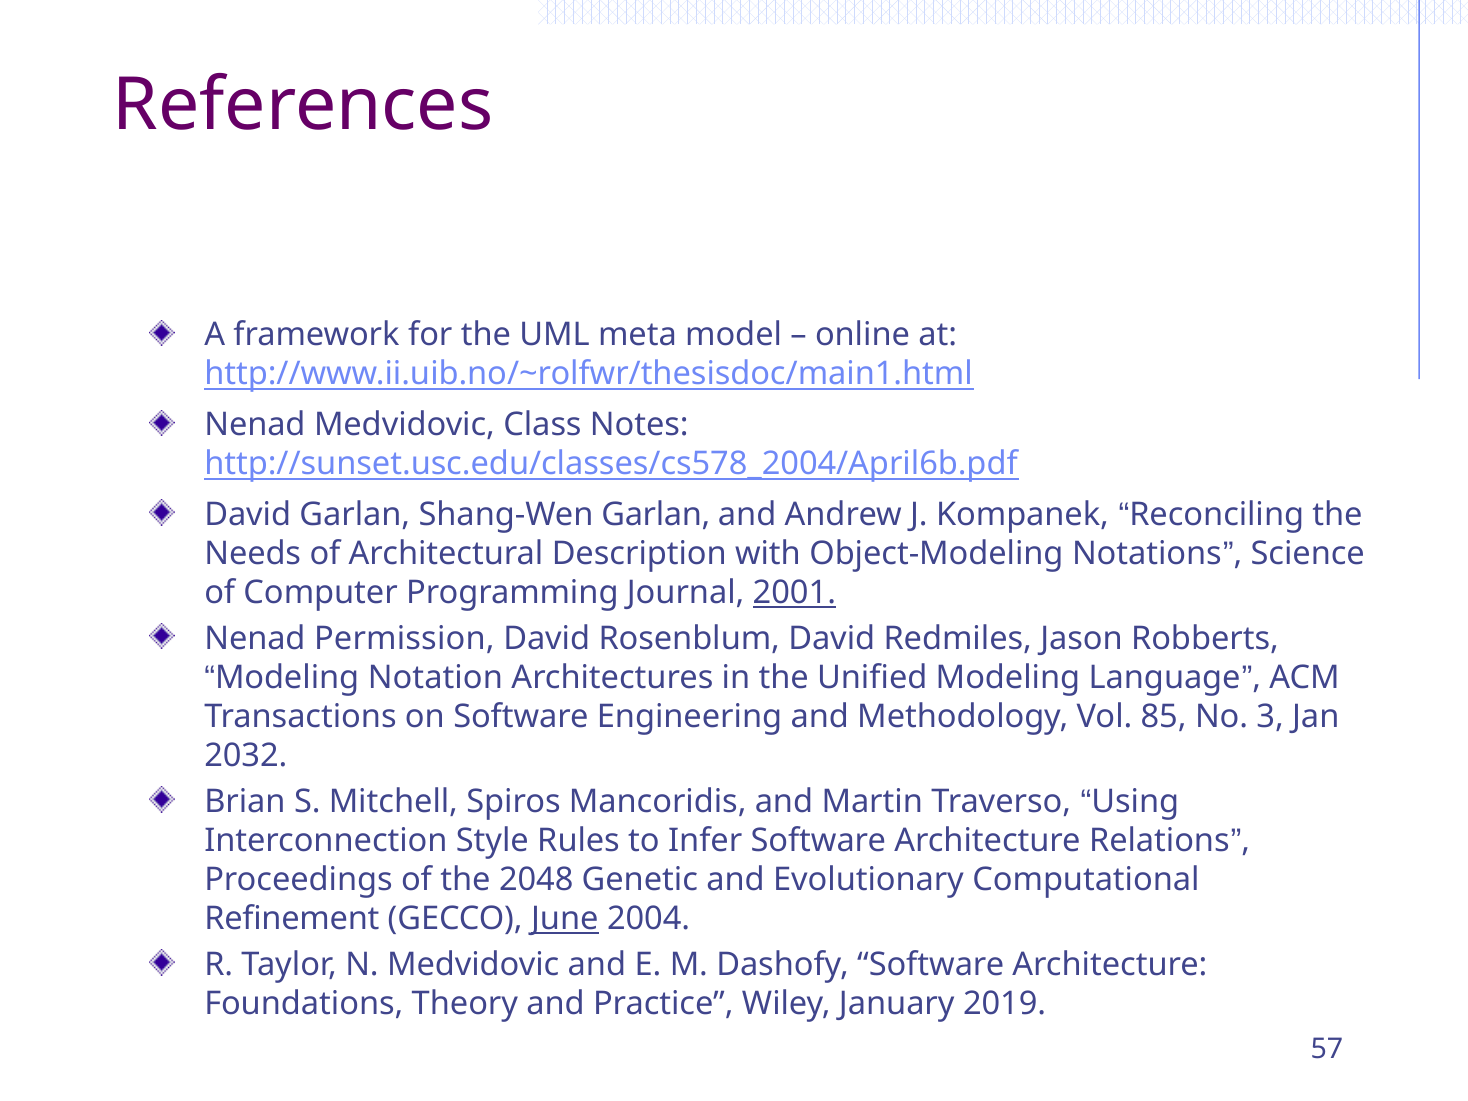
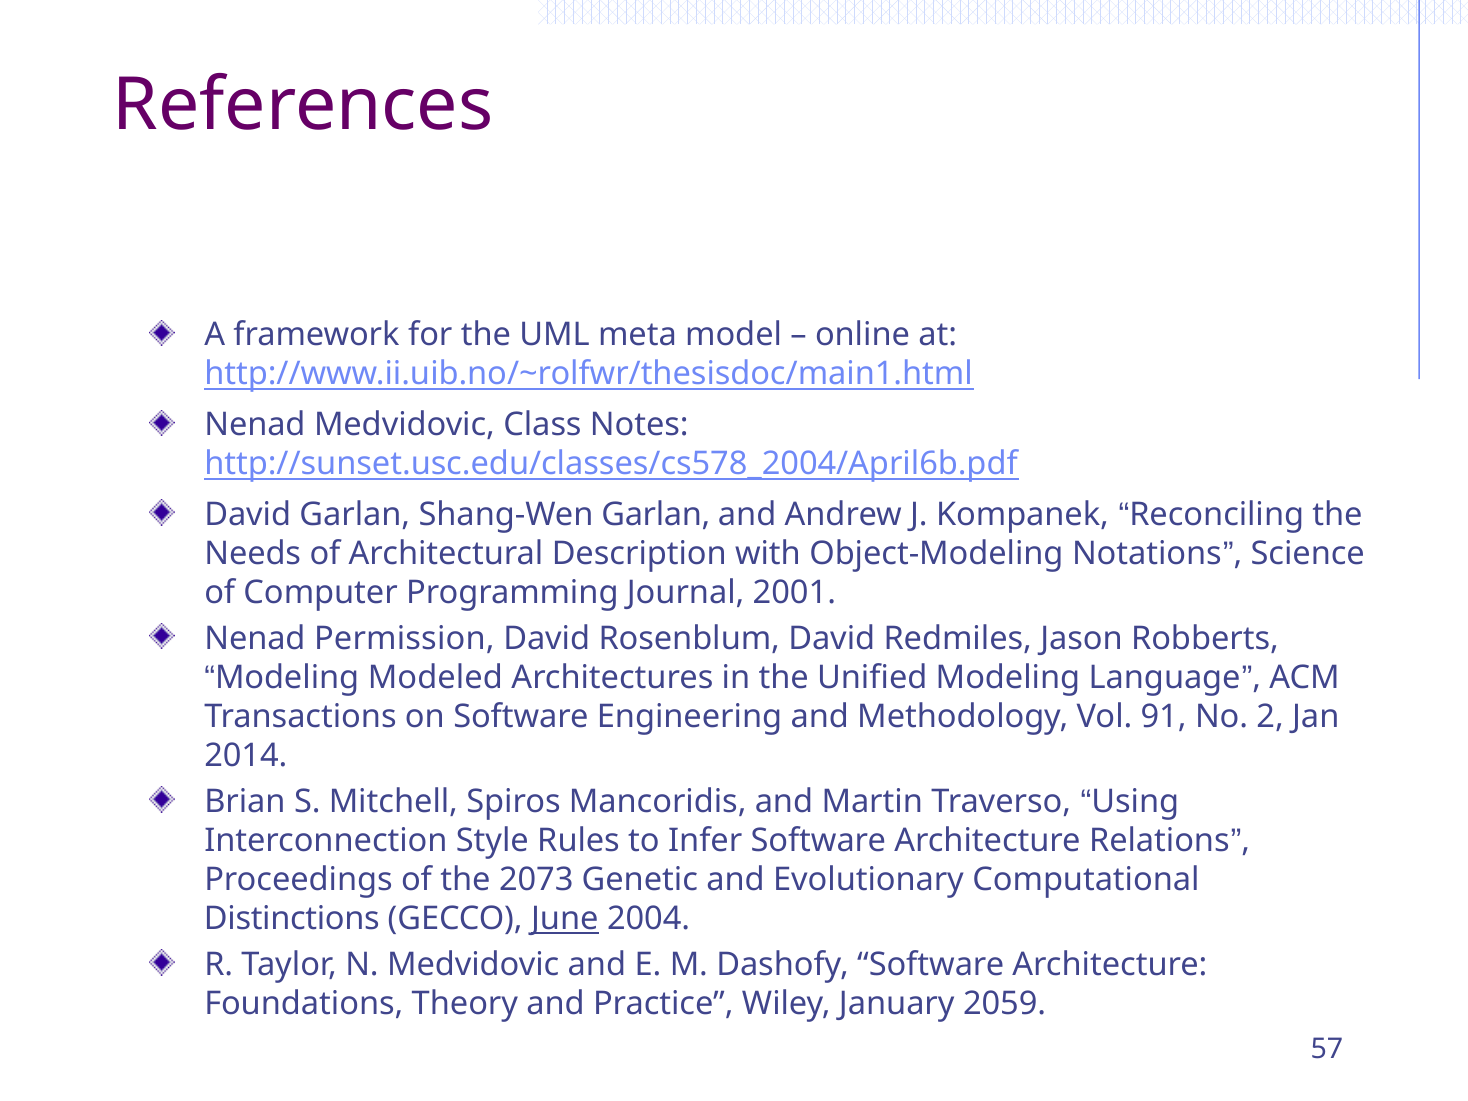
2001 underline: present -> none (794, 593)
Notation: Notation -> Modeled (435, 678)
85: 85 -> 91 (1164, 717)
3: 3 -> 2 (1270, 717)
2032: 2032 -> 2014 (246, 756)
2048: 2048 -> 2073 (536, 880)
Refinement: Refinement -> Distinctions (292, 919)
2019: 2019 -> 2059 (1005, 1004)
